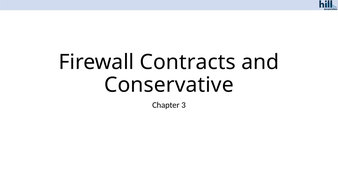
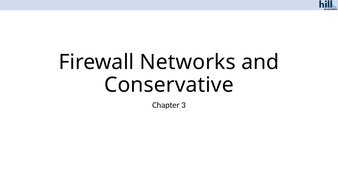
Contracts: Contracts -> Networks (188, 62)
